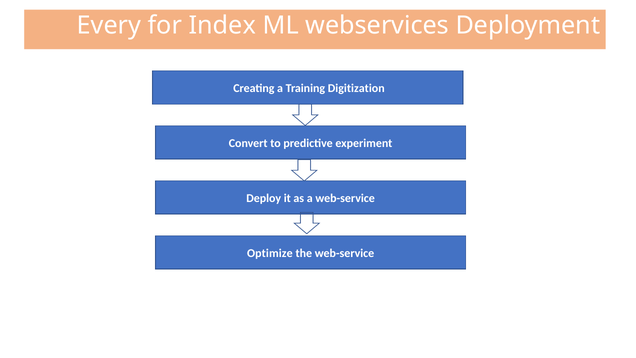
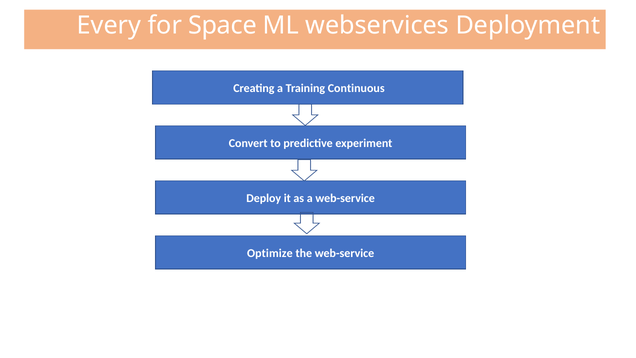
Index: Index -> Space (222, 26)
Digitization: Digitization -> Continuous (356, 88)
